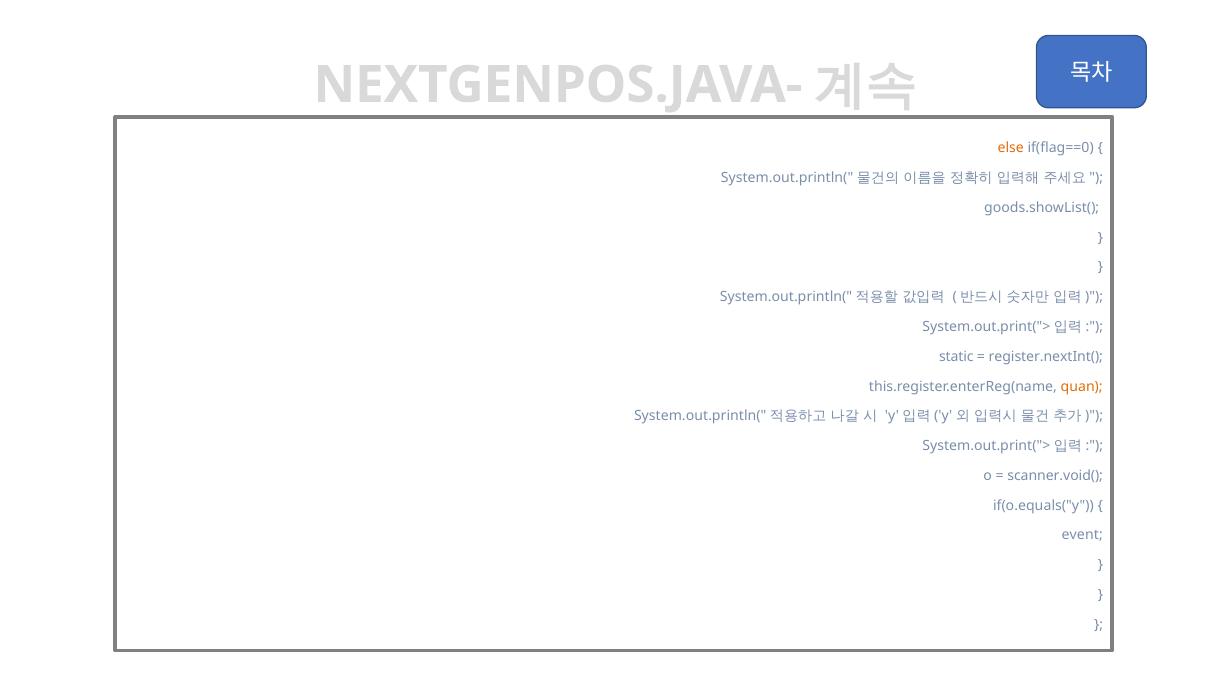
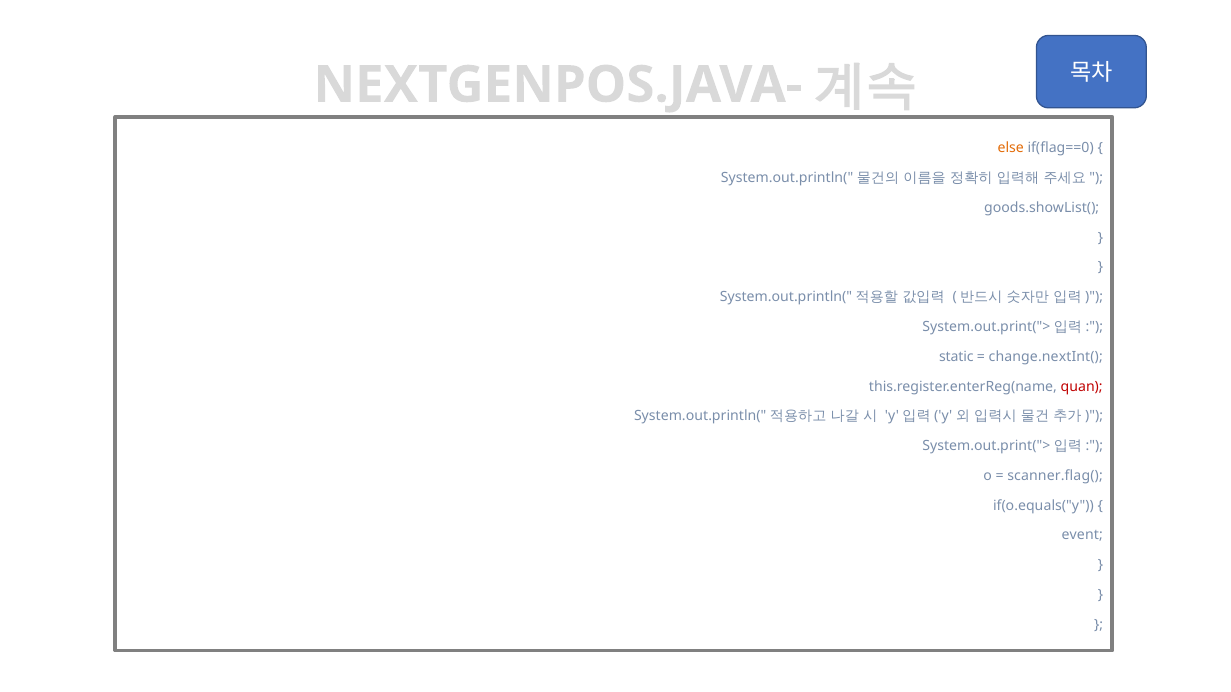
register.nextInt(: register.nextInt( -> change.nextInt( (1046, 357)
quan colour: orange -> red (1082, 387)
scanner.void(: scanner.void( -> scanner.flag( (1055, 476)
